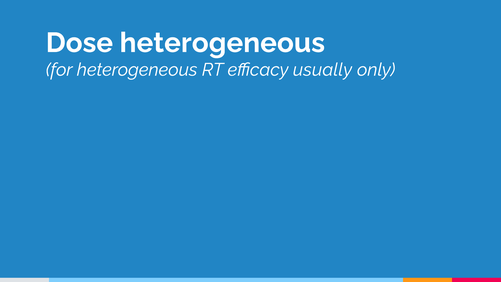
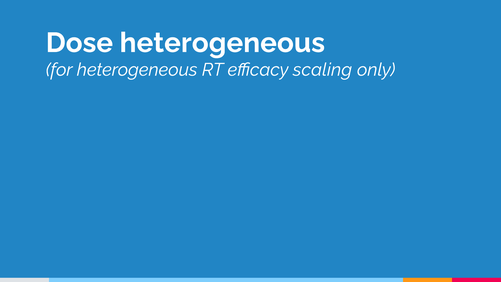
usually: usually -> scaling (322, 70)
